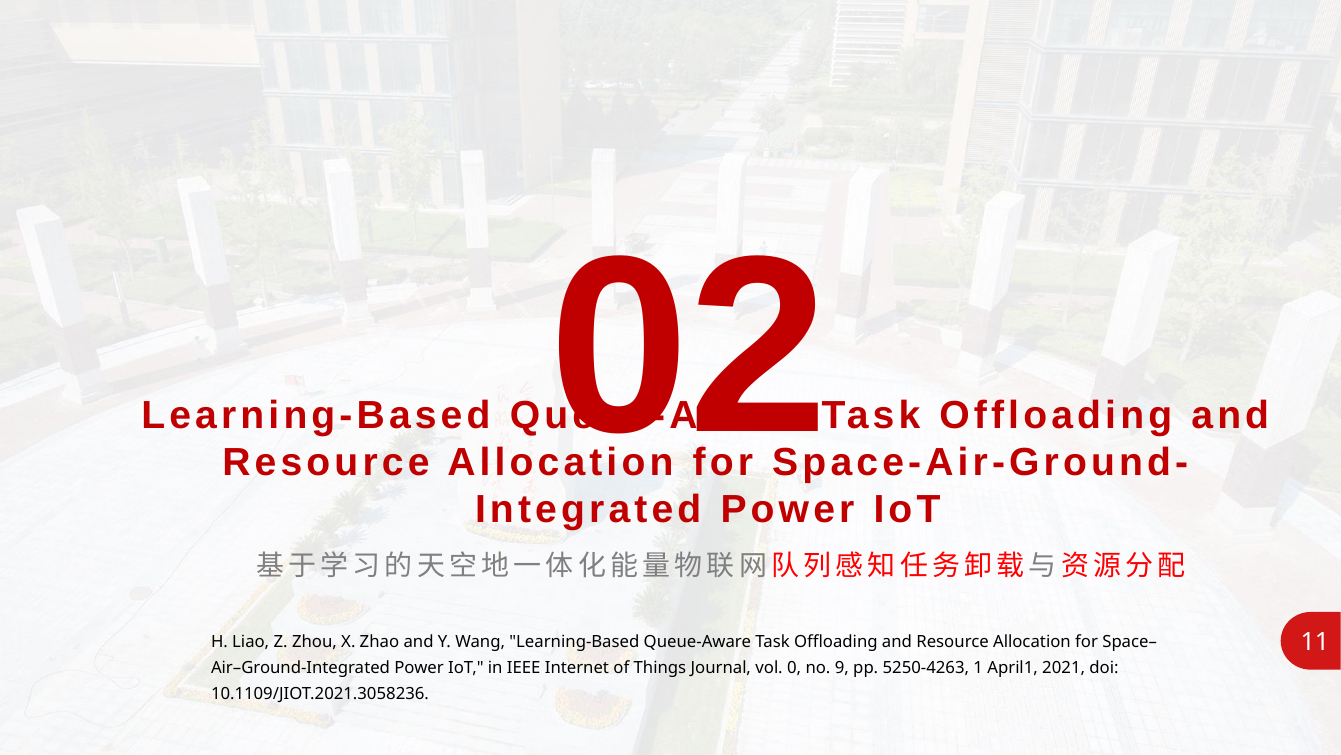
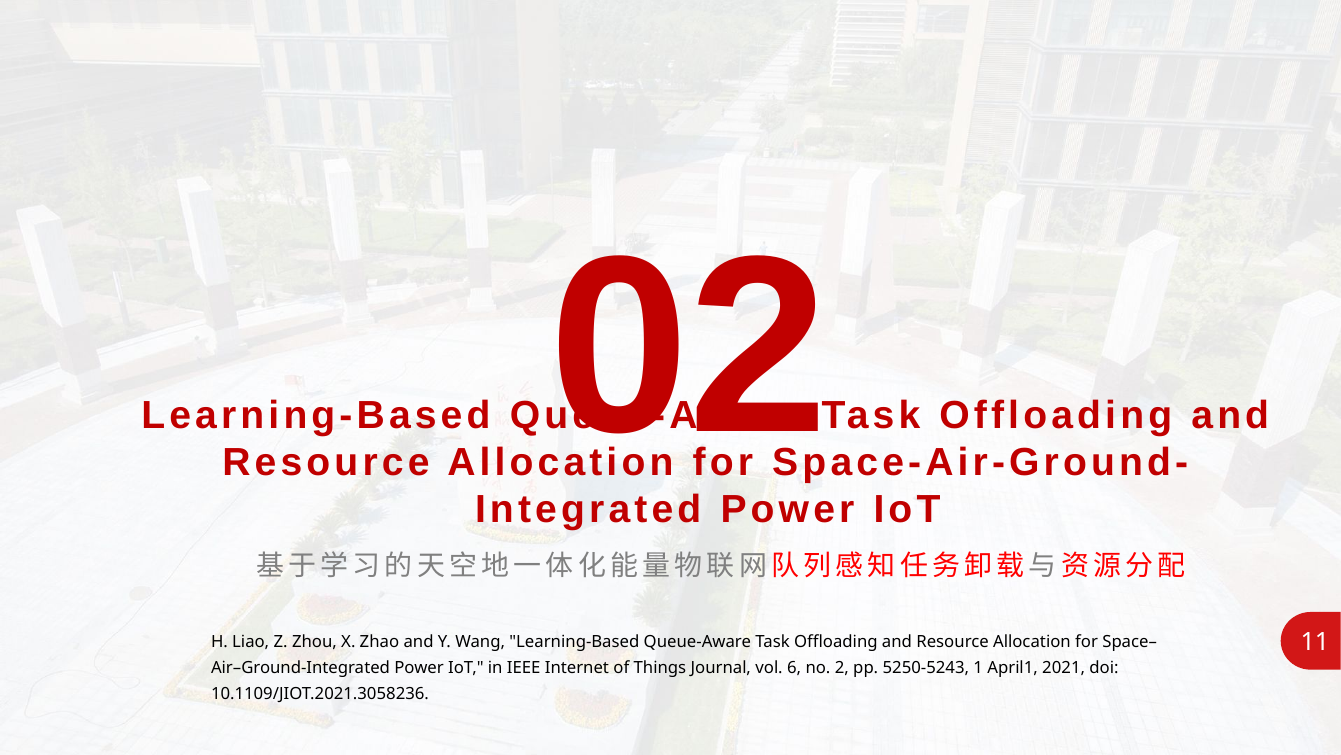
0: 0 -> 6 (794, 667)
9: 9 -> 2 (842, 667)
5250-4263: 5250-4263 -> 5250-5243 (926, 667)
